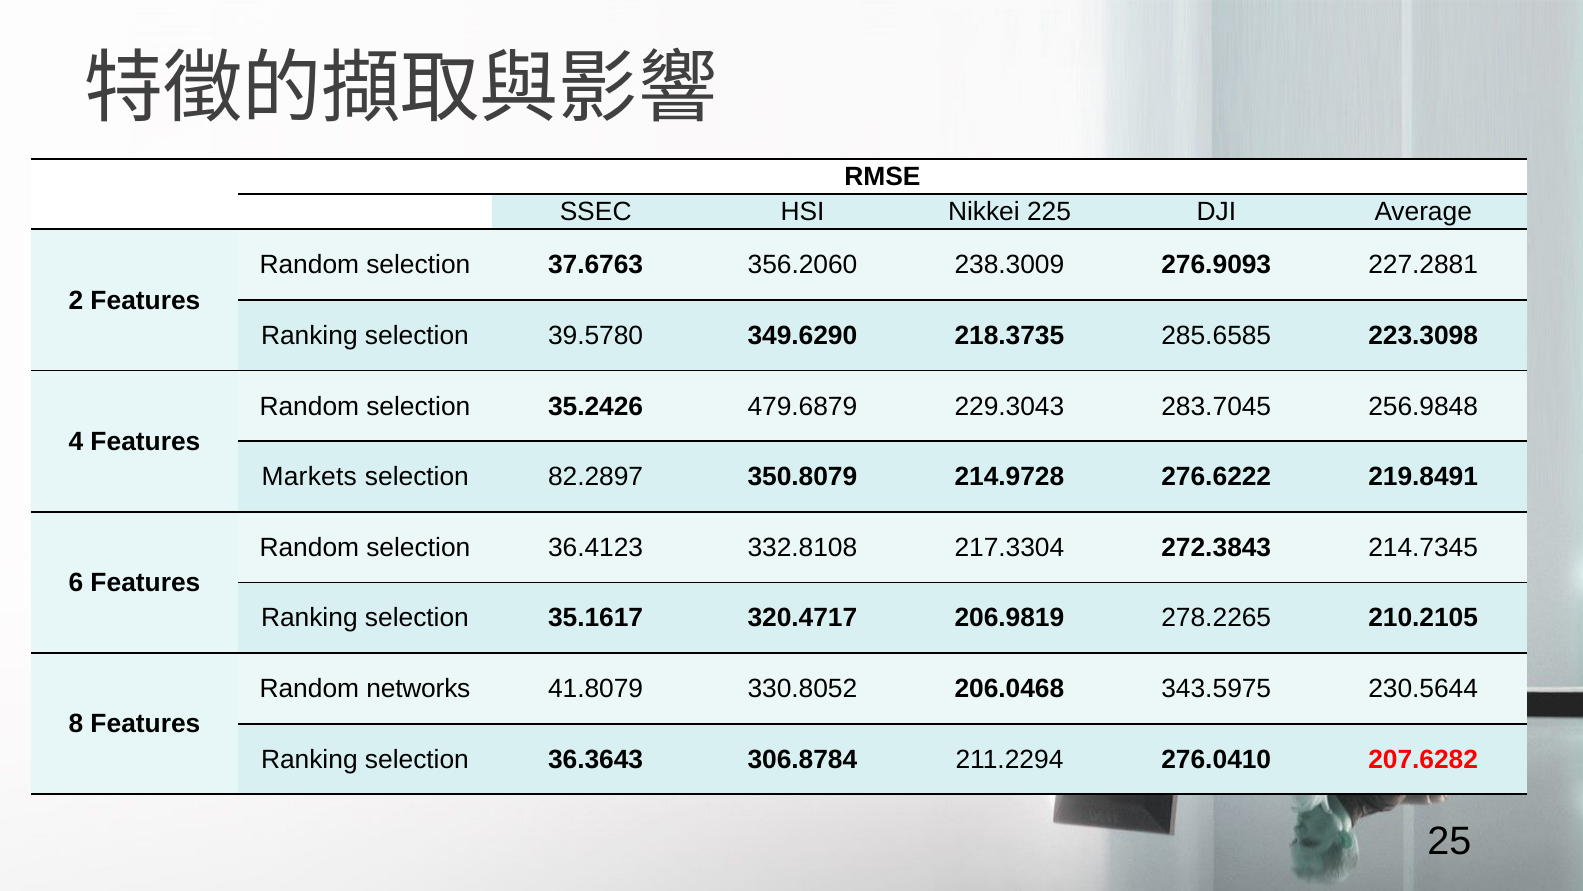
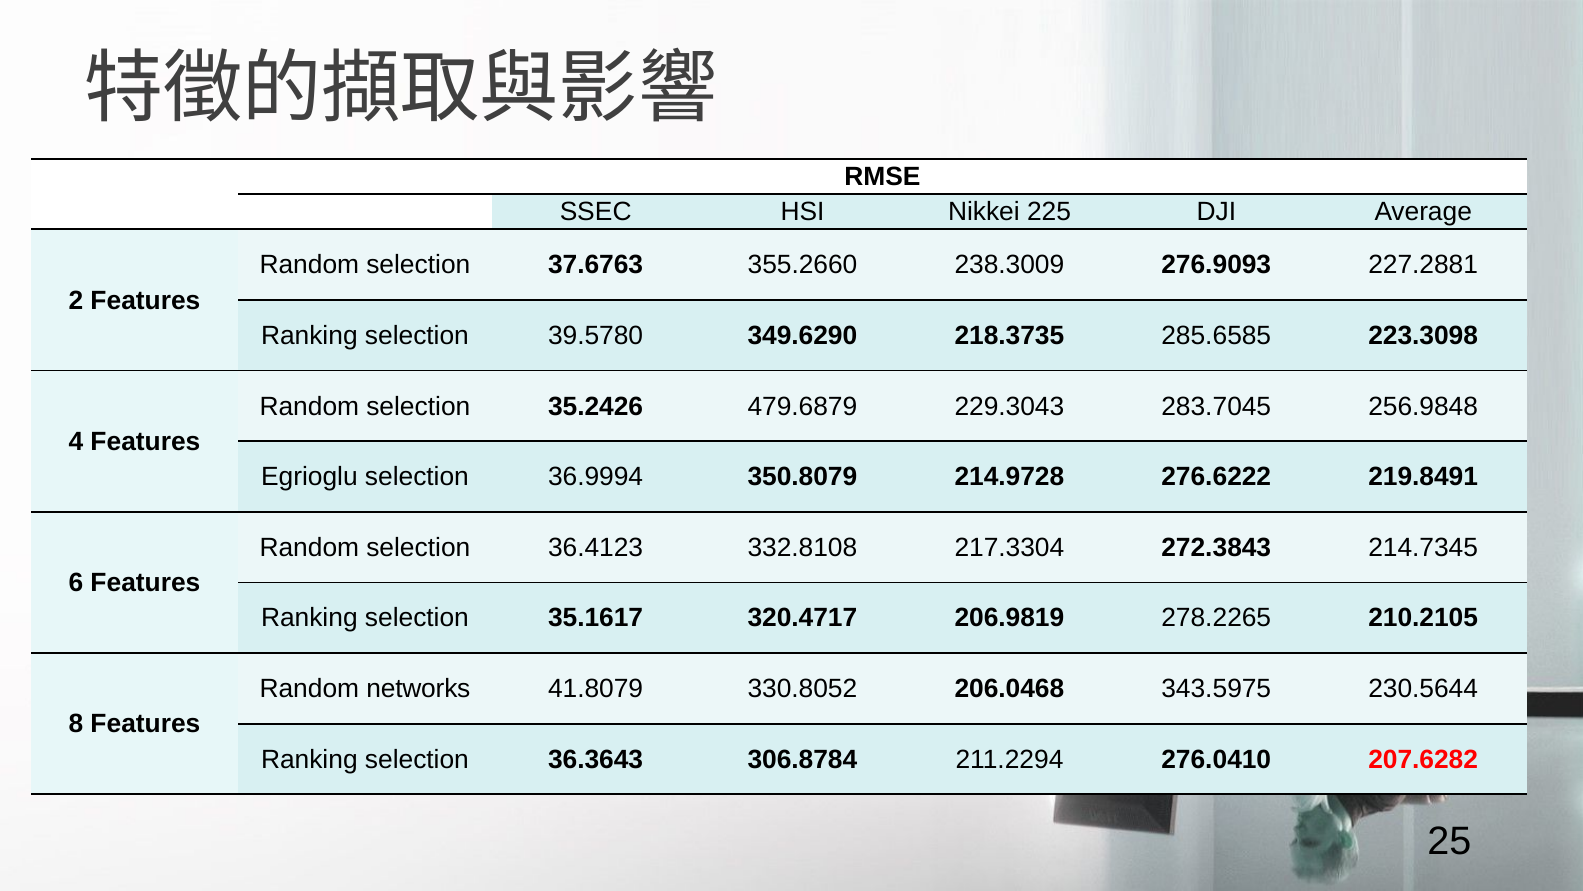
356.2060: 356.2060 -> 355.2660 (802, 265)
Markets: Markets -> Egrioglu (309, 477)
82.2897: 82.2897 -> 36.9994 (596, 477)
